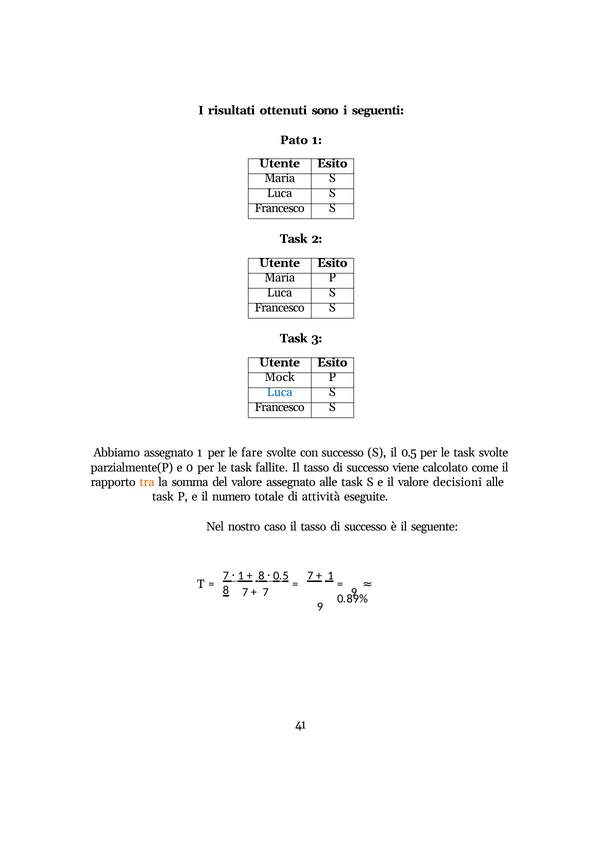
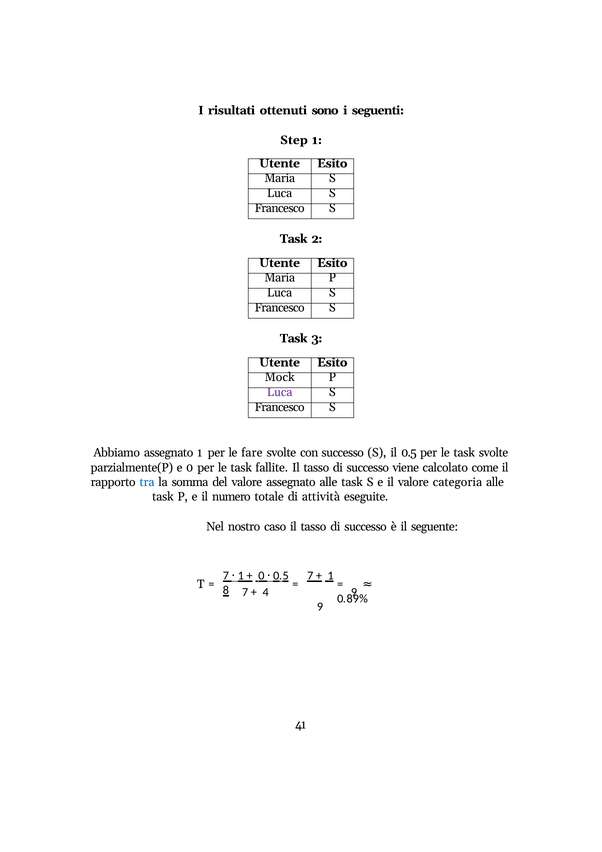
Pato: Pato -> Step (294, 140)
Luca colour: blue -> purple (280, 392)
tra colour: orange -> blue (147, 482)
decisioni: decisioni -> categoria (457, 482)
8: 8 -> 0 (261, 576)
7: 7 -> 4 (266, 592)
